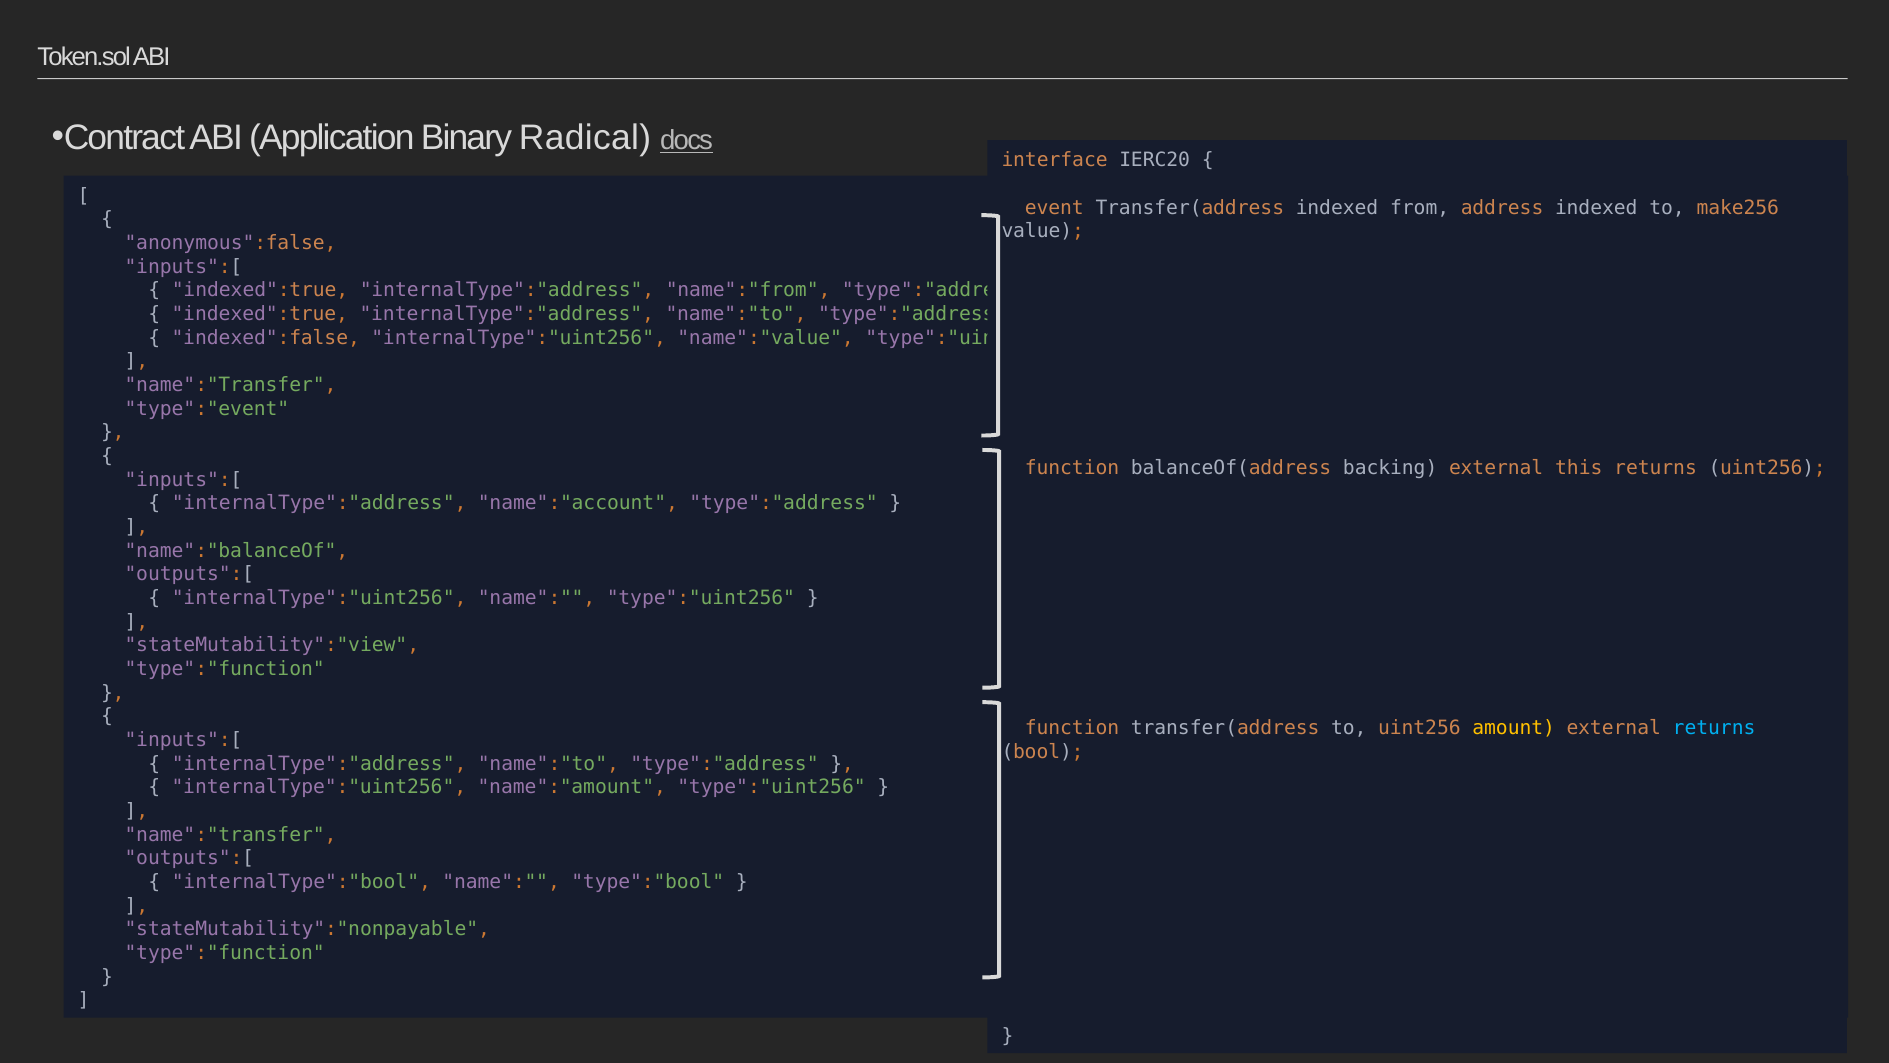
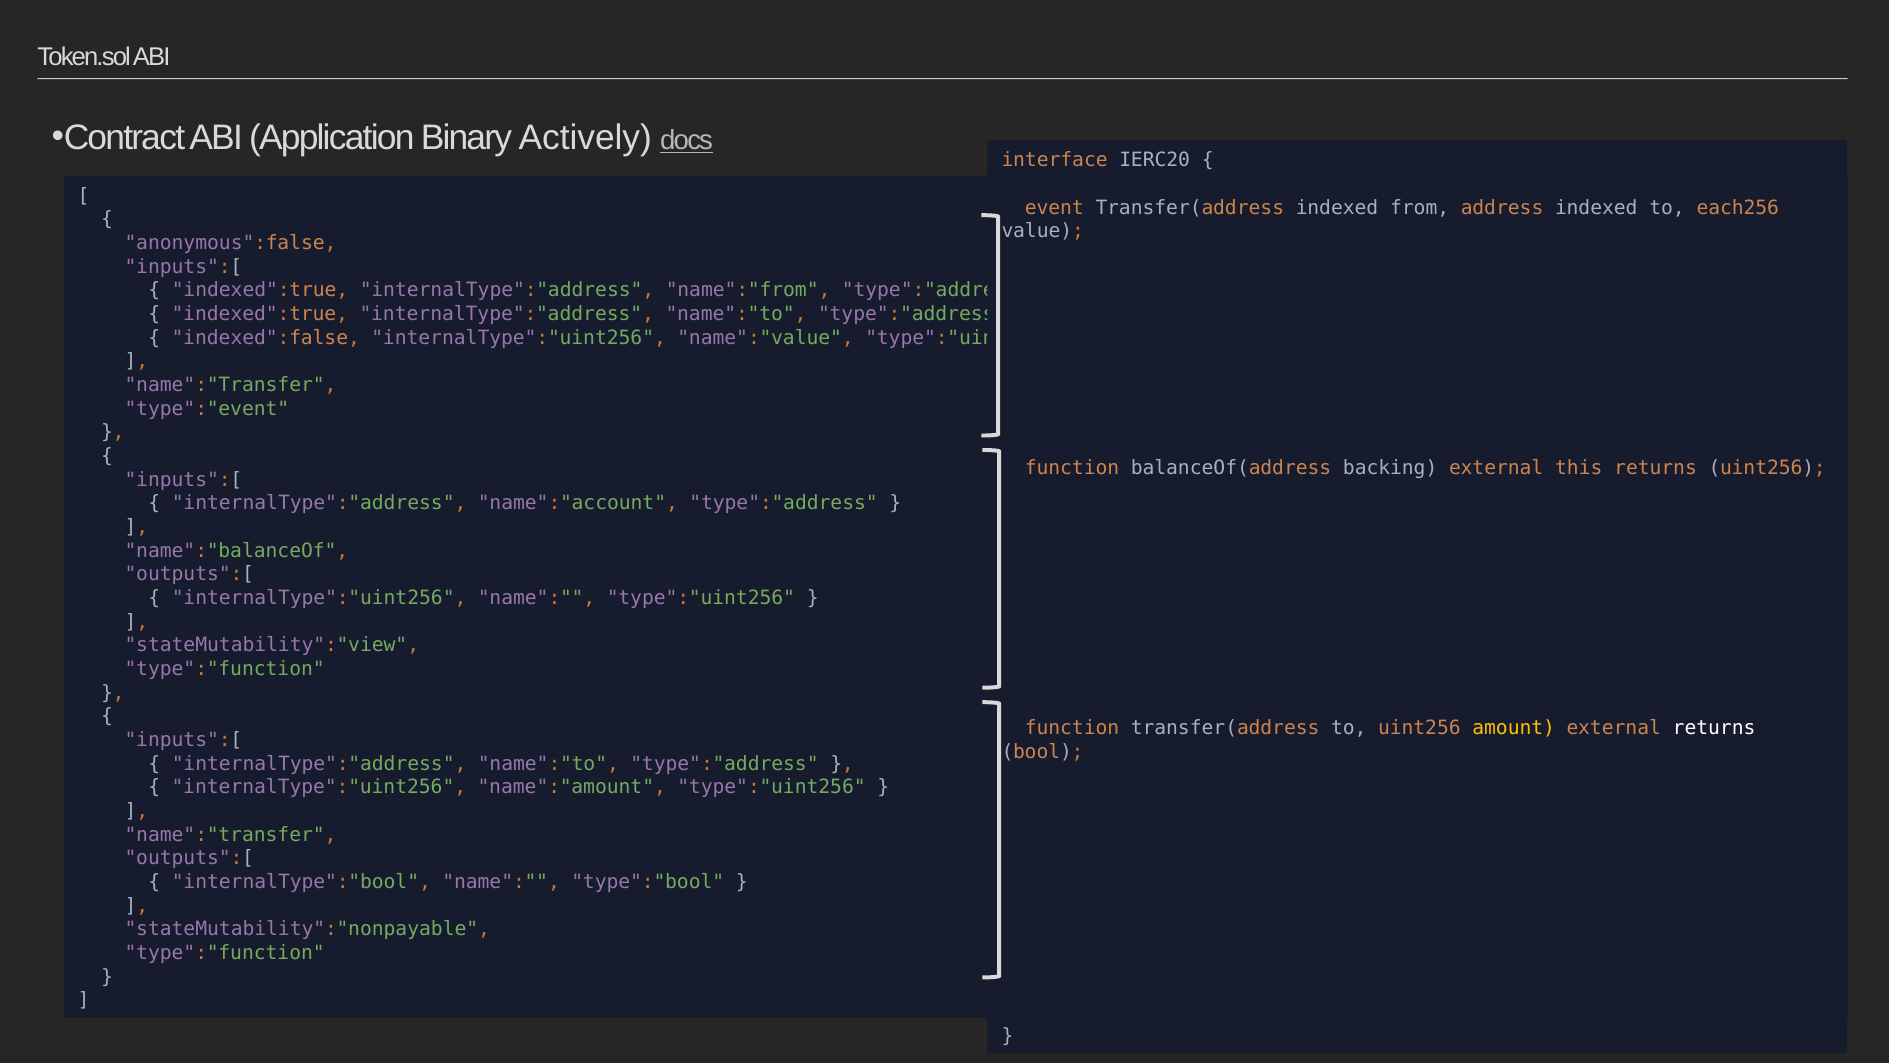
Radical: Radical -> Actively (585, 138)
make256: make256 -> each256 (1738, 208)
returns colour: light blue -> white (1714, 728)
